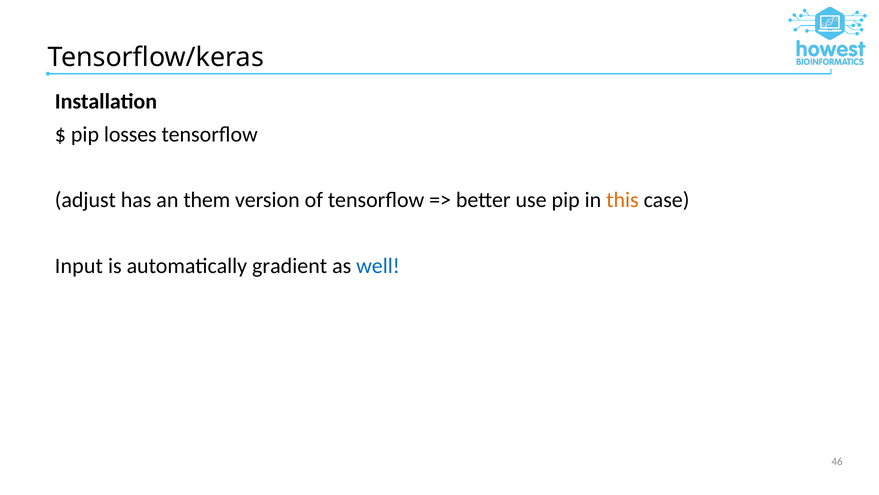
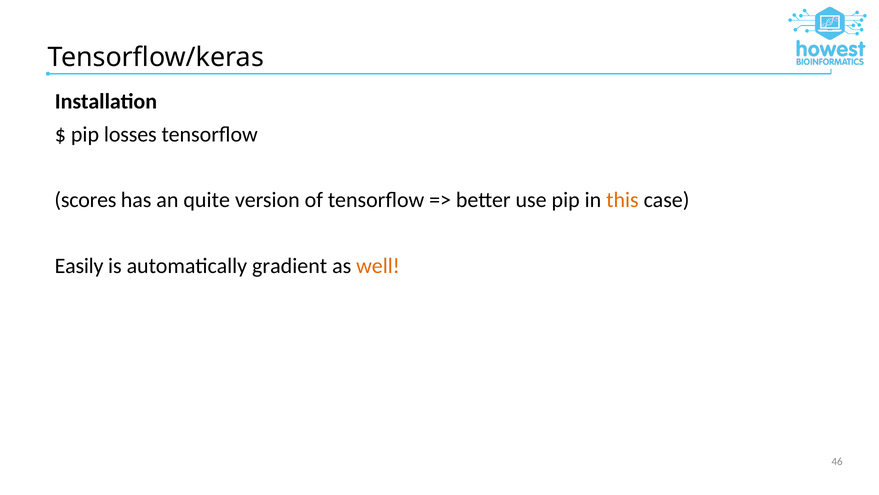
adjust: adjust -> scores (85, 200)
them: them -> quite (207, 200)
Input: Input -> Easily (79, 266)
well colour: blue -> orange (378, 266)
